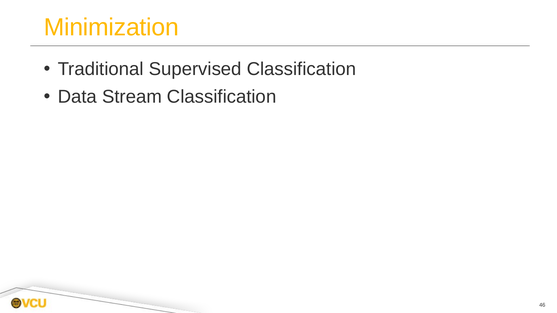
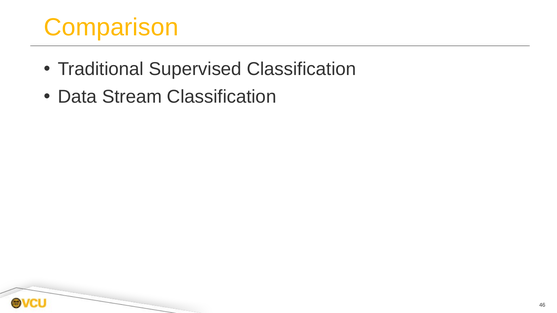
Minimization: Minimization -> Comparison (111, 28)
